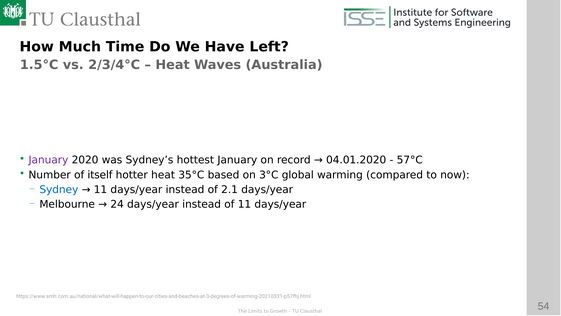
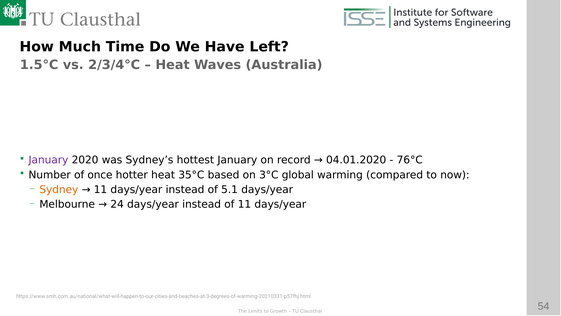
57°C: 57°C -> 76°C (410, 160)
itself: itself -> once (100, 175)
Sydney colour: blue -> orange (59, 189)
2.1: 2.1 -> 5.1 (230, 189)
